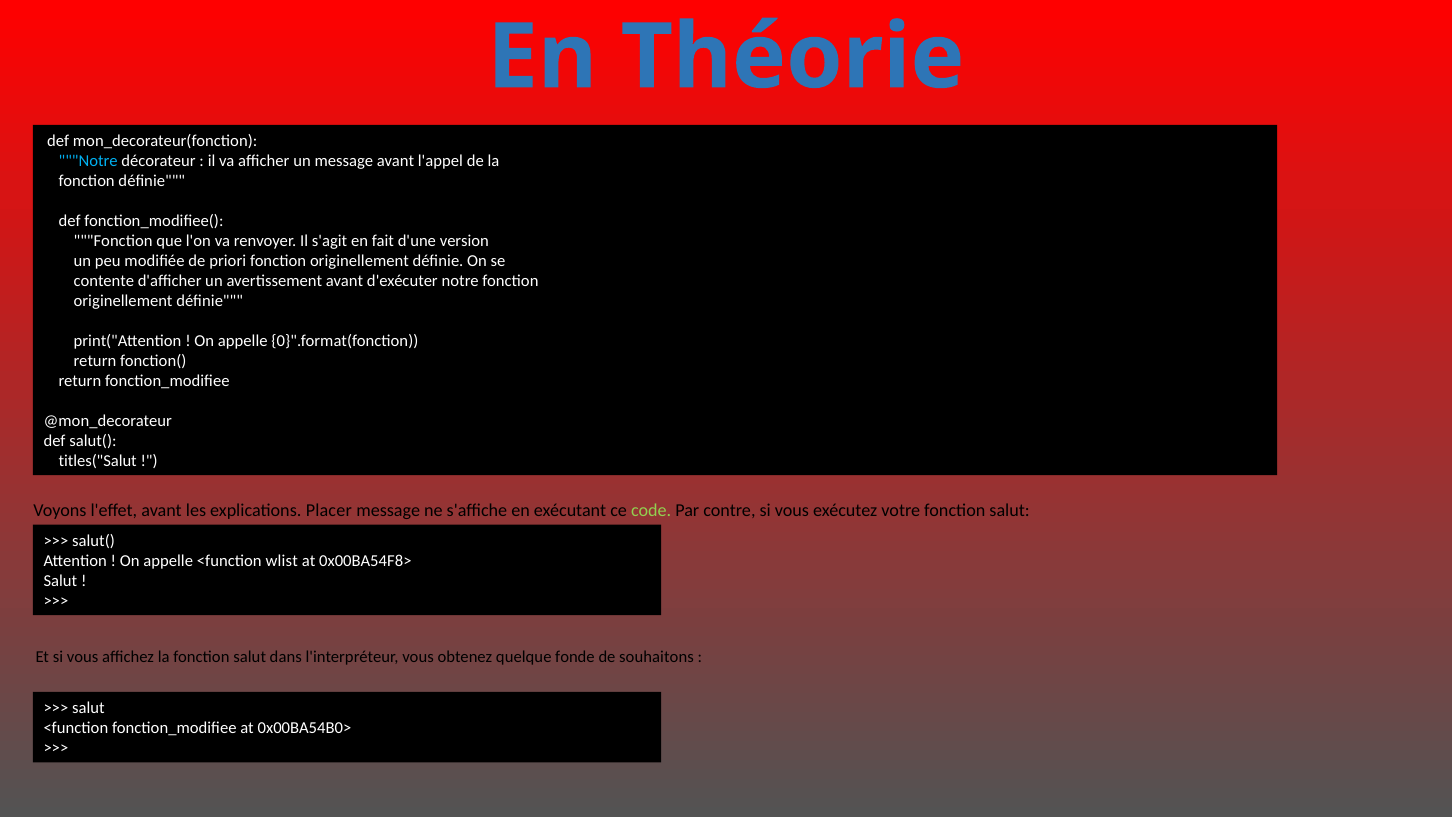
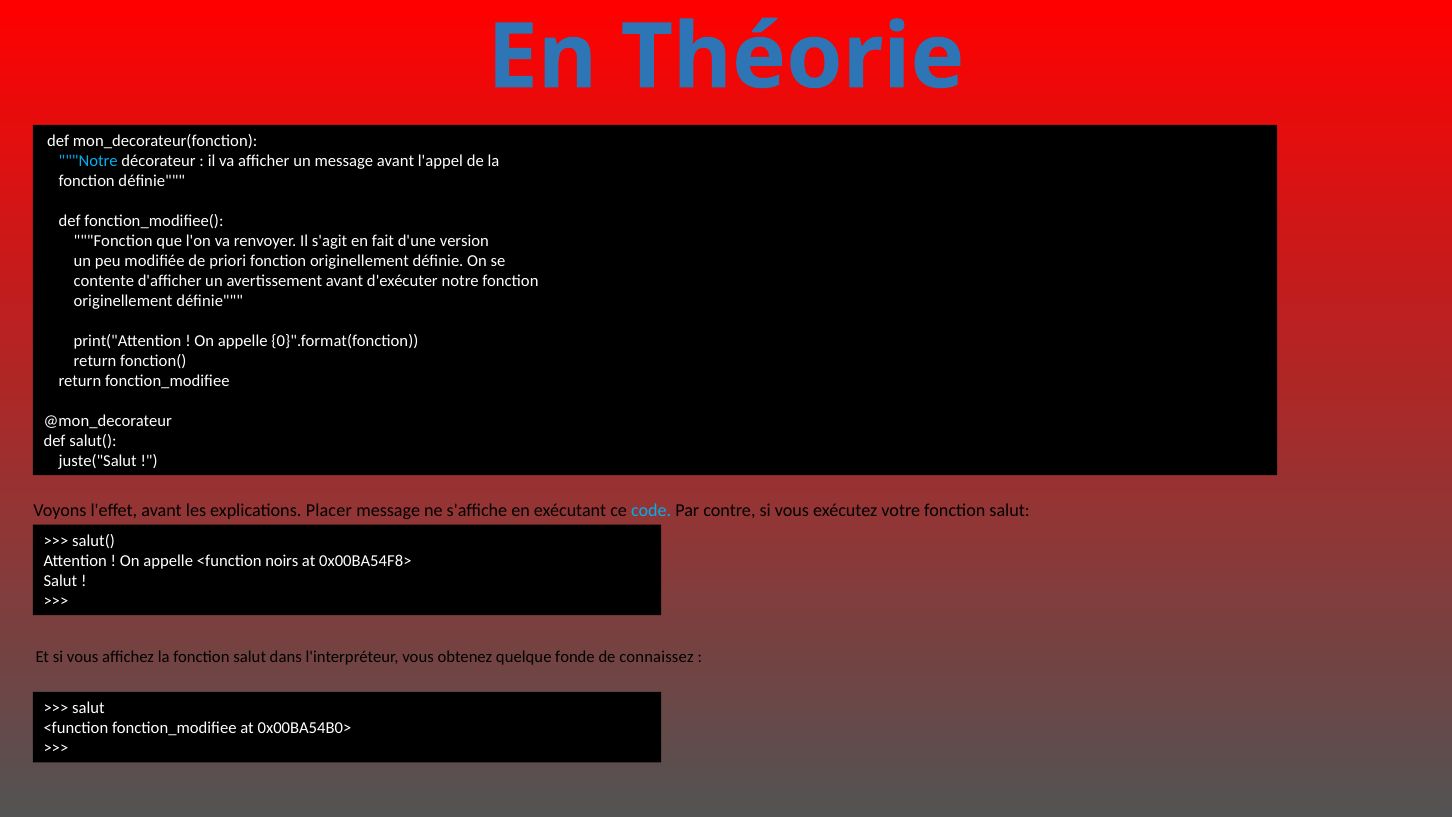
titles("Salut: titles("Salut -> juste("Salut (98, 461)
code colour: light green -> light blue (651, 511)
wlist: wlist -> noirs (282, 561)
souhaitons: souhaitons -> connaissez (656, 657)
